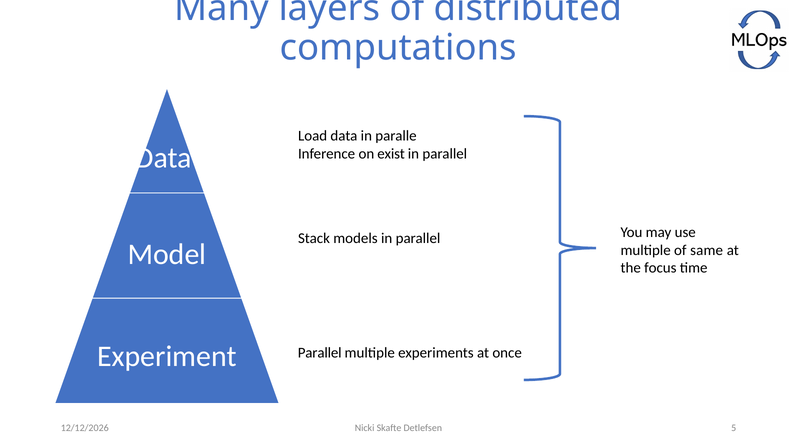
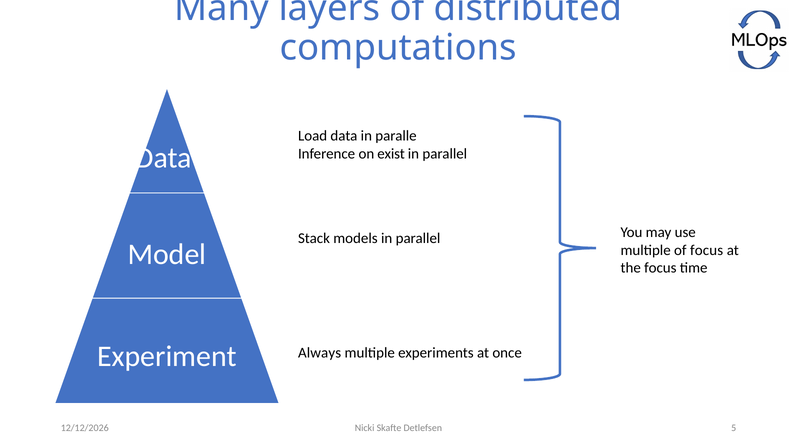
of same: same -> focus (707, 250)
Parallel: Parallel -> Always (320, 353)
